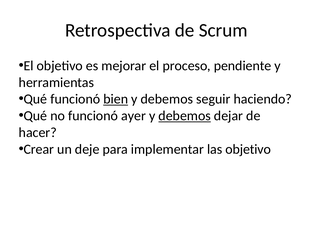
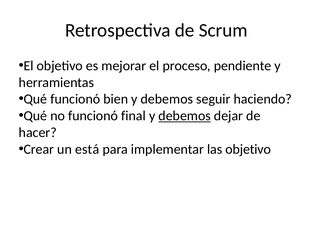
bien underline: present -> none (116, 99)
ayer: ayer -> final (133, 116)
deje: deje -> está (87, 149)
